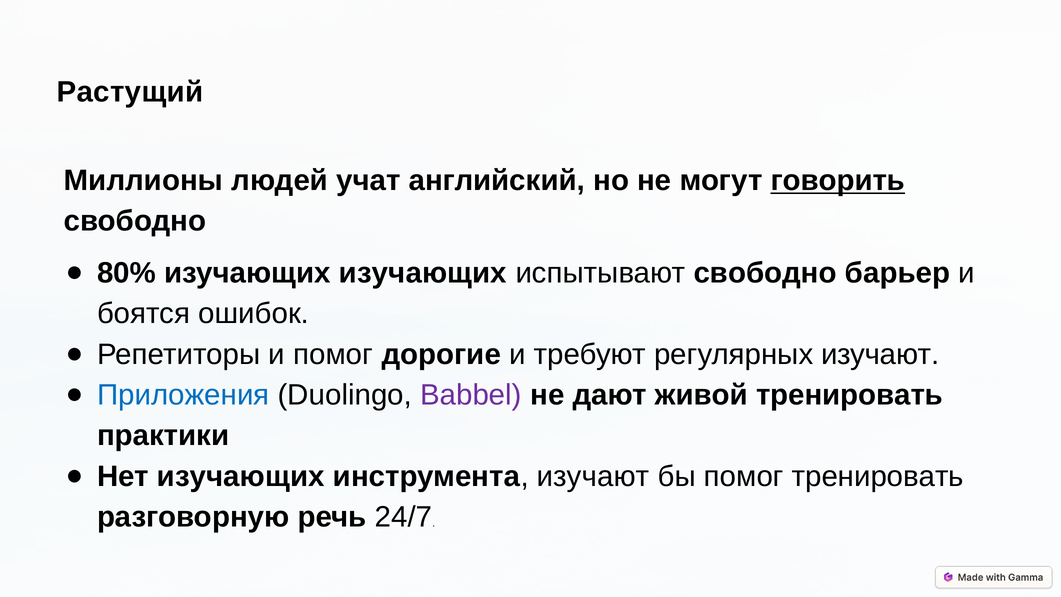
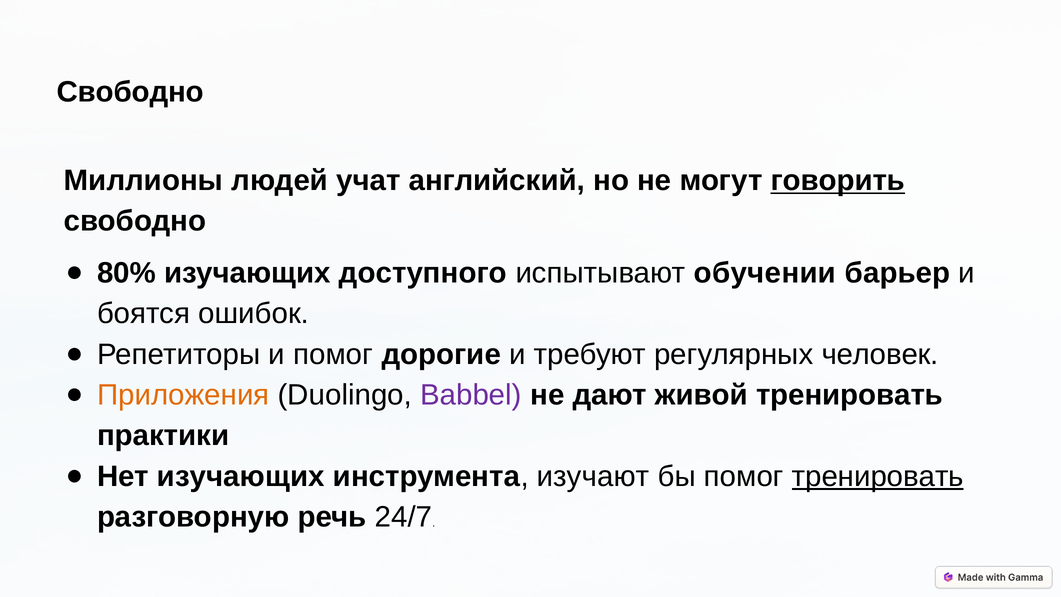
Растущий: Растущий -> Свободно (130, 92)
изучающих изучающих: изучающих -> доступного (423, 273)
испытывают свободно: свободно -> обучении (765, 273)
регулярных изучают: изучают -> человек (880, 354)
Приложения colour: blue -> orange (183, 395)
тренировать underline: none -> present (878, 476)
